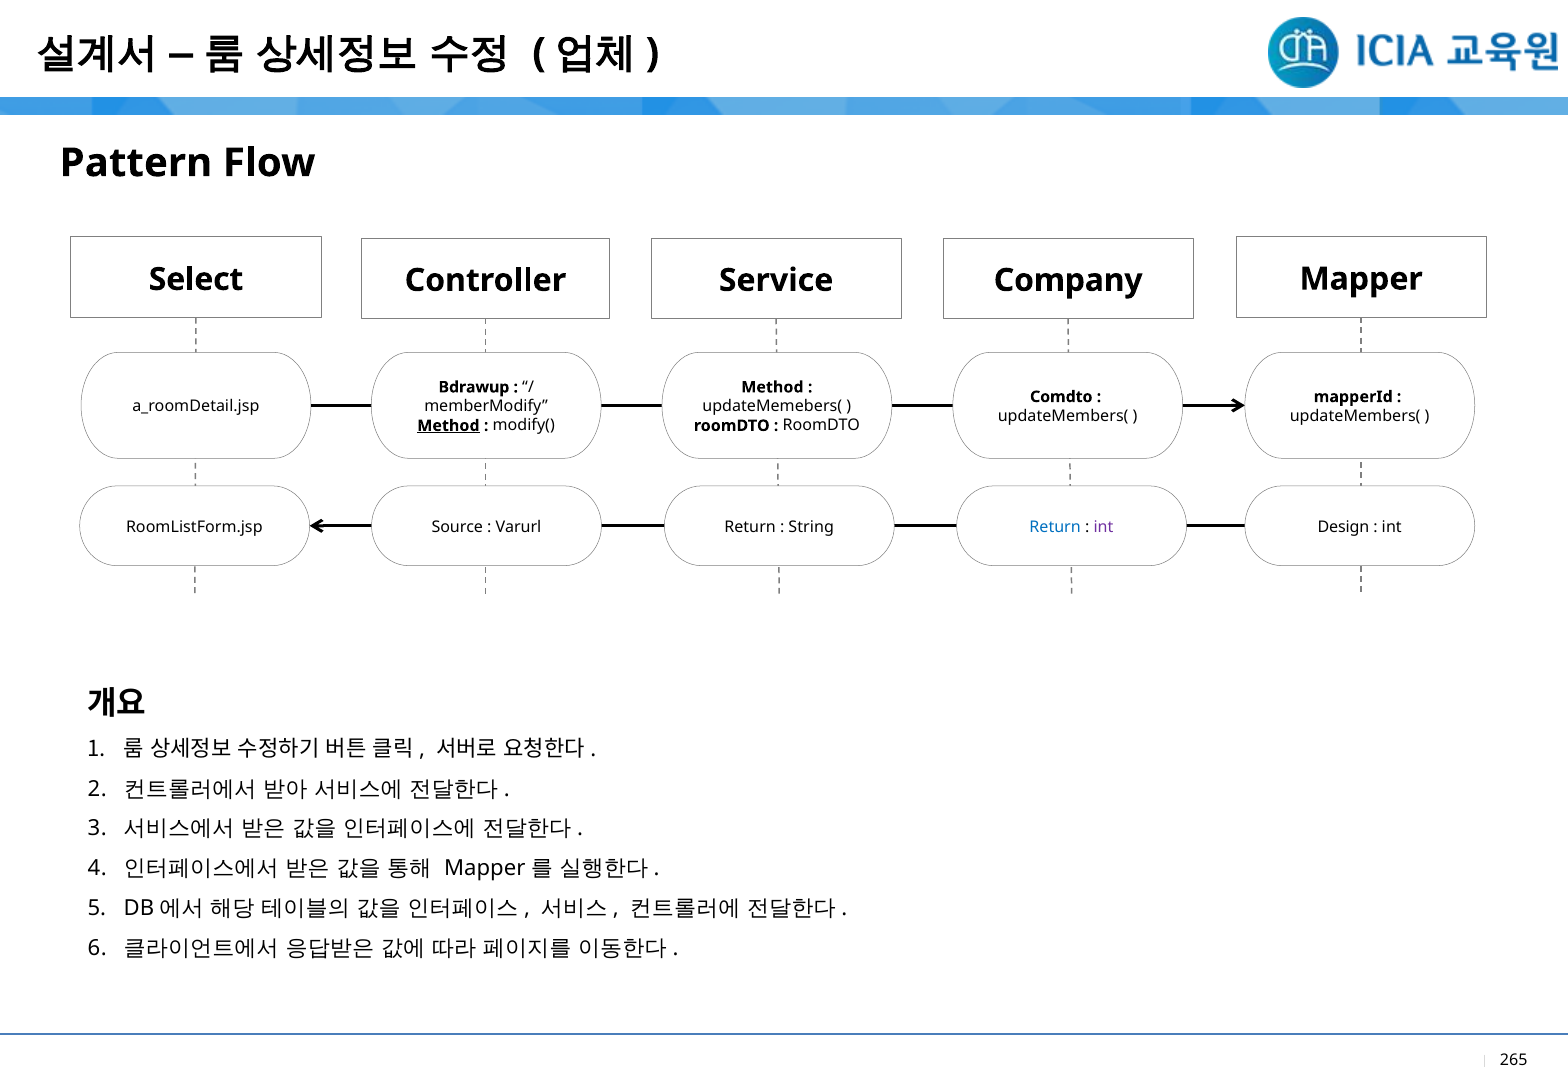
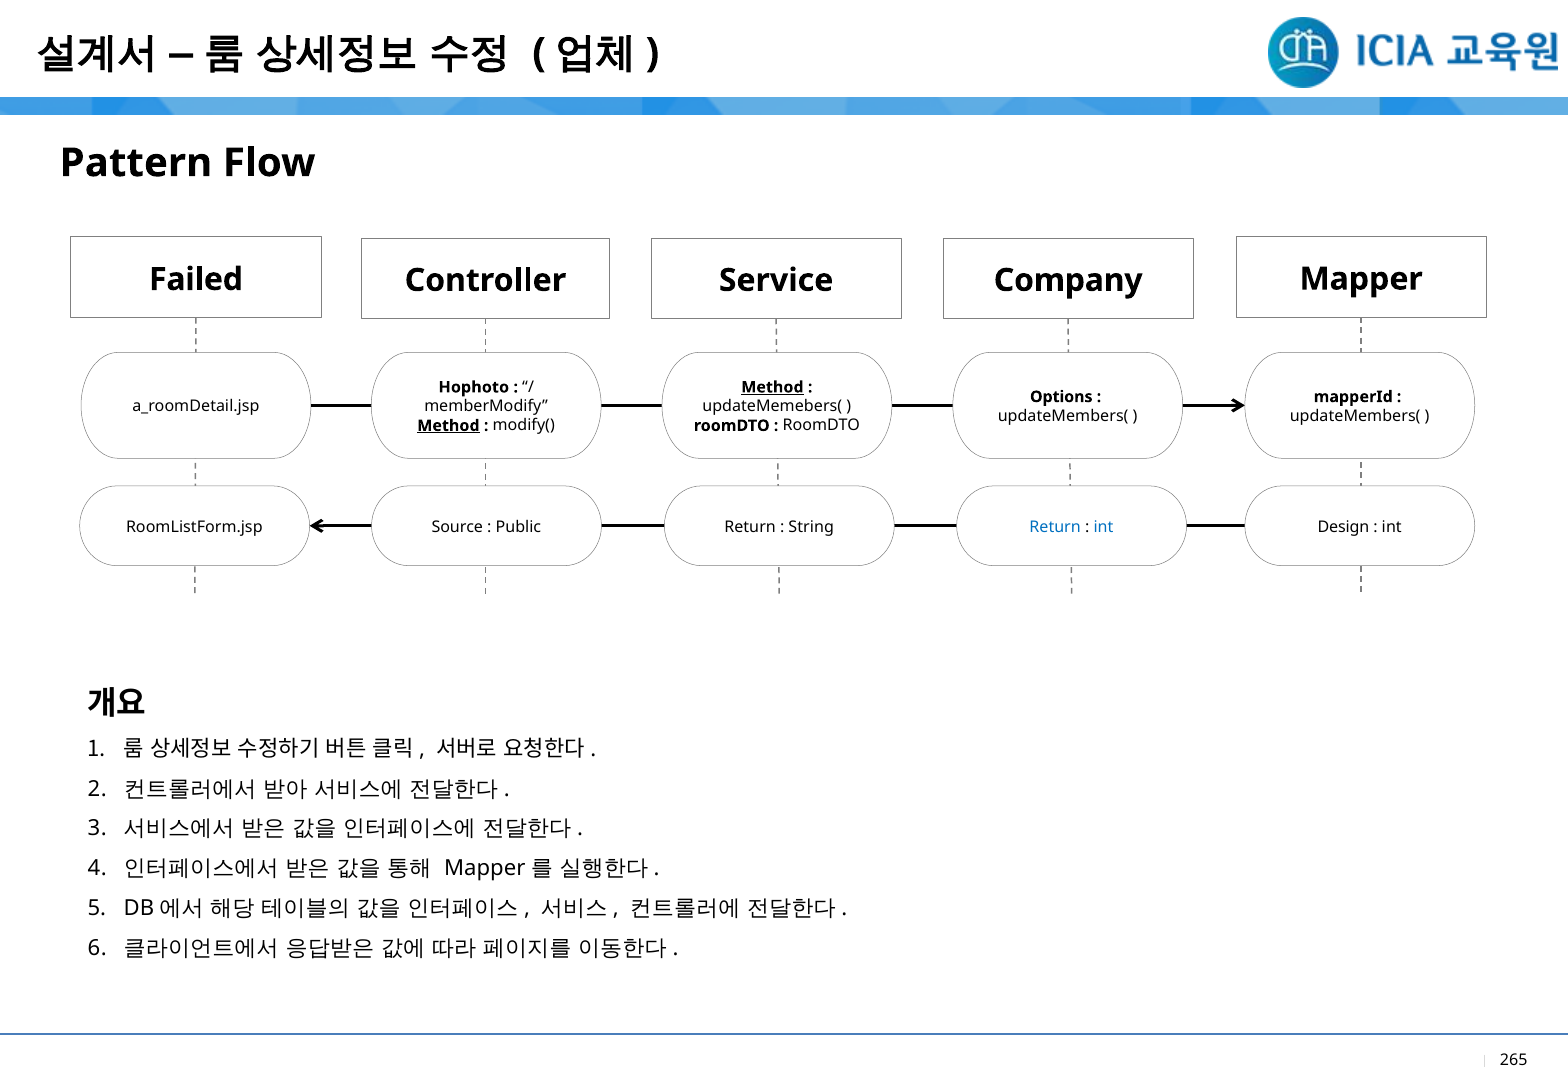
Select: Select -> Failed (196, 280)
Bdrawup: Bdrawup -> Hophoto (474, 387)
Method underline: none -> present (772, 387)
Comdto: Comdto -> Options (1061, 397)
Varurl: Varurl -> Public (518, 527)
int colour: purple -> blue (1103, 527)
